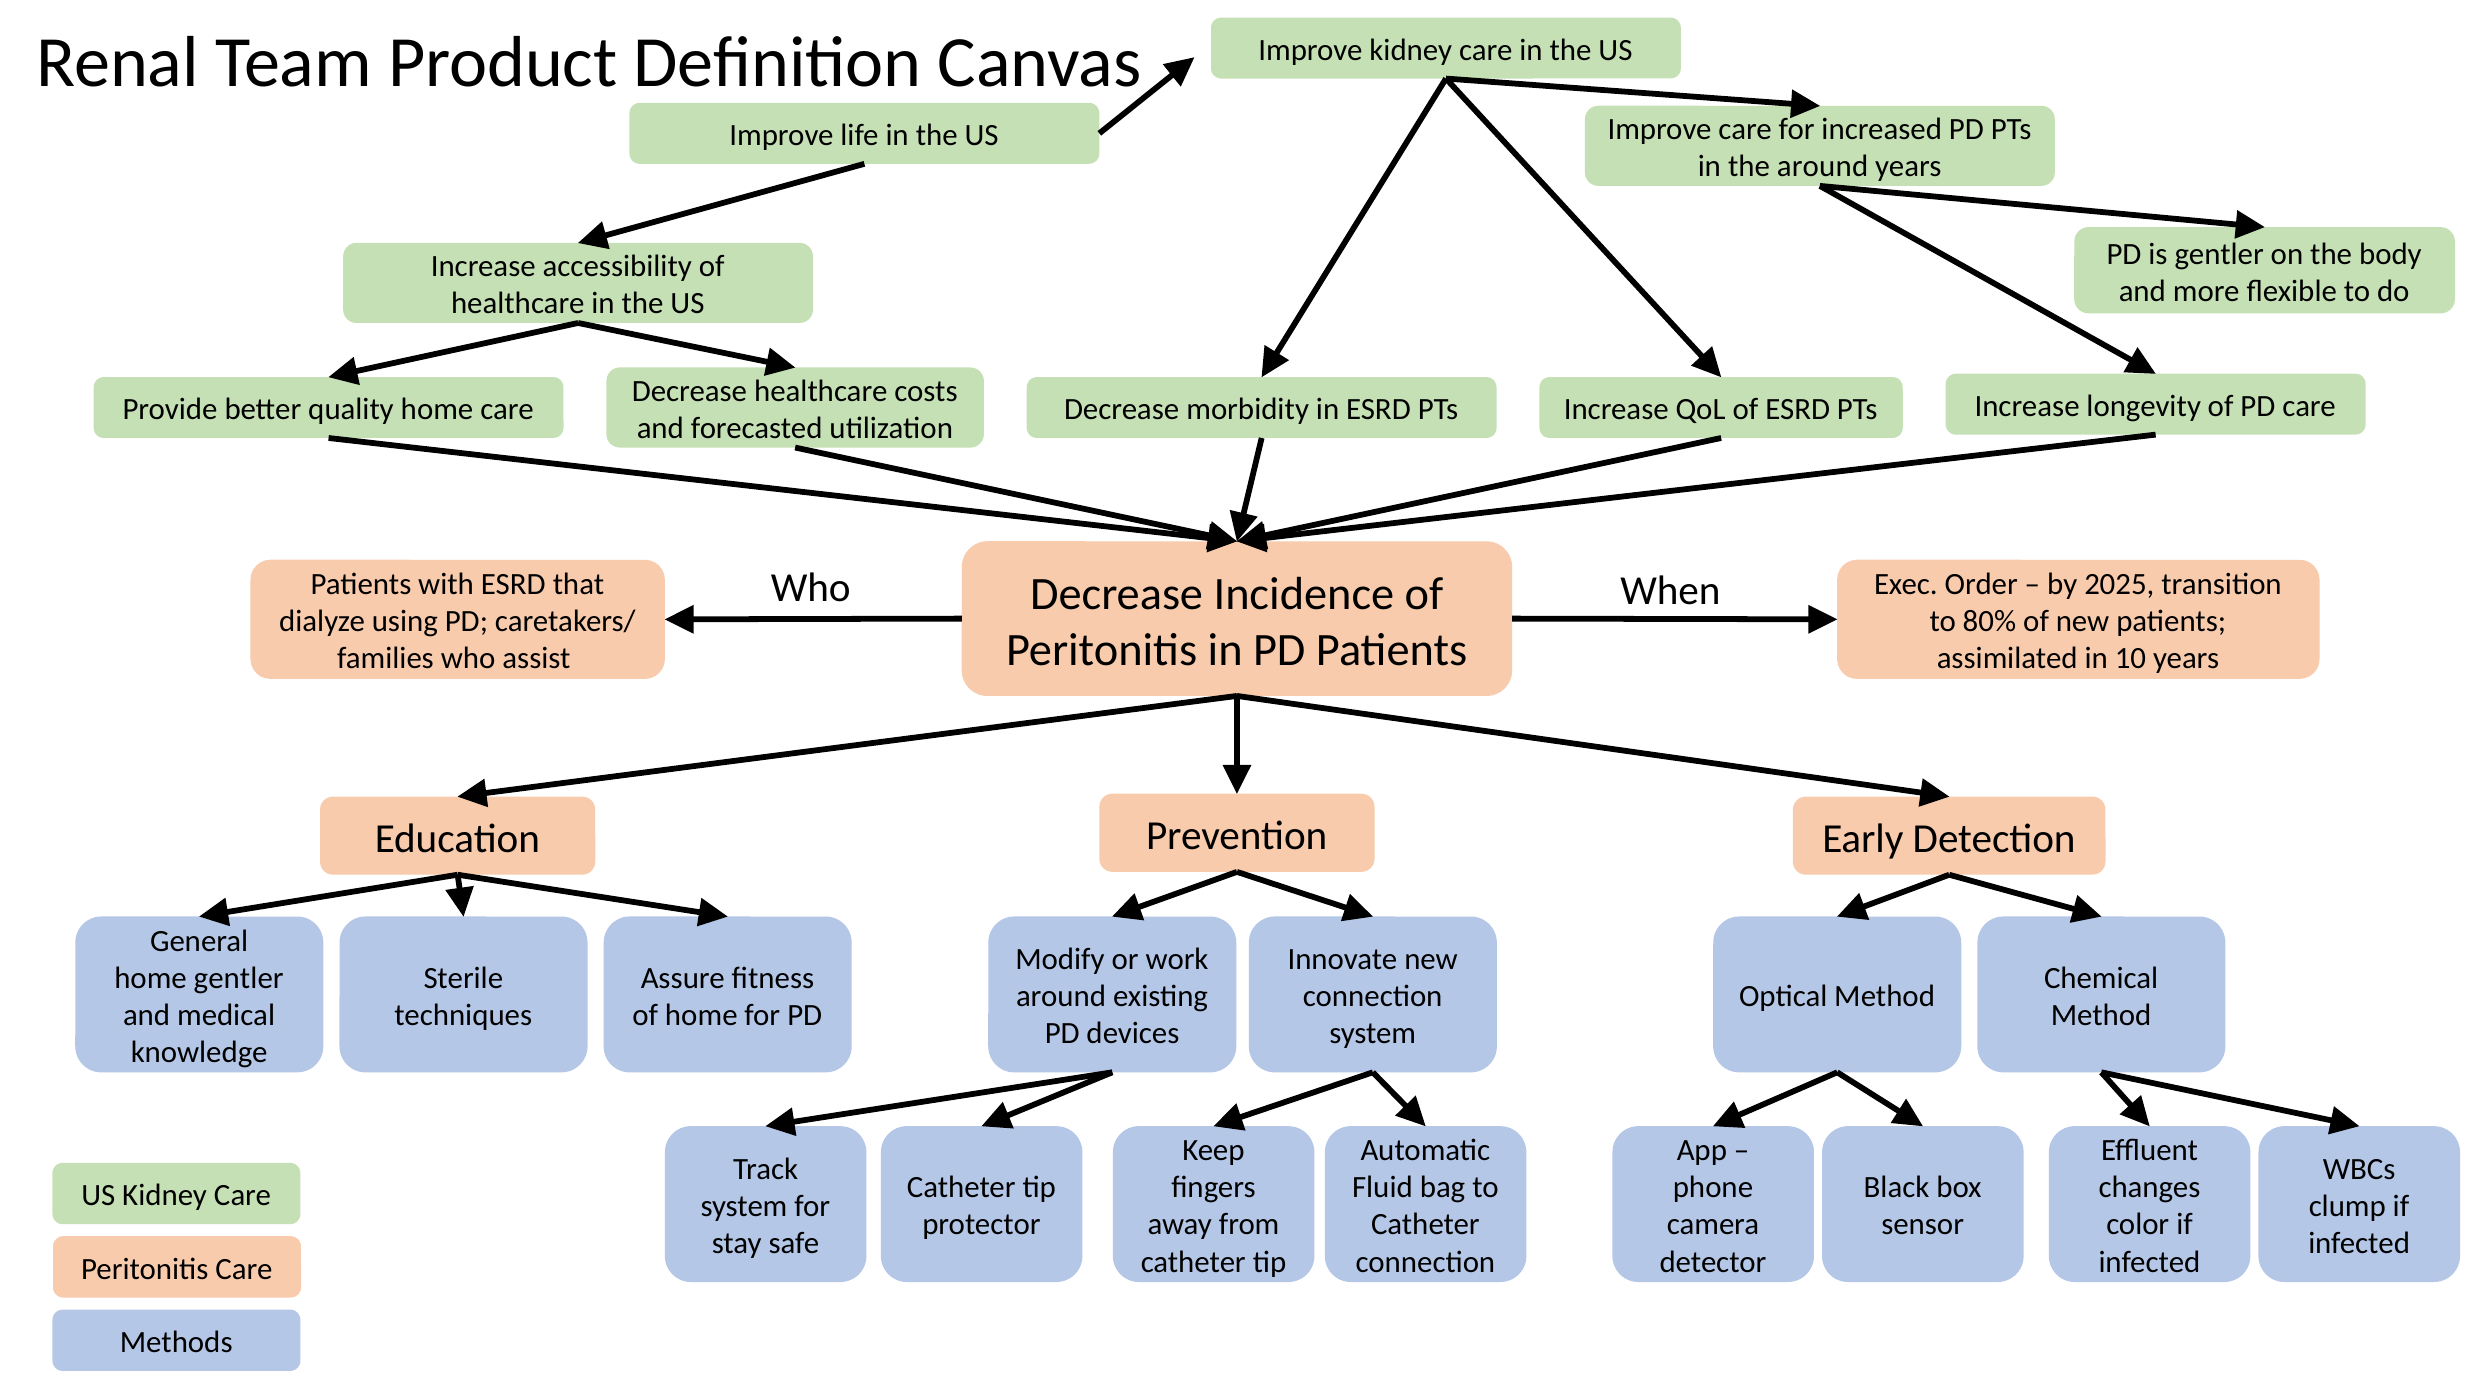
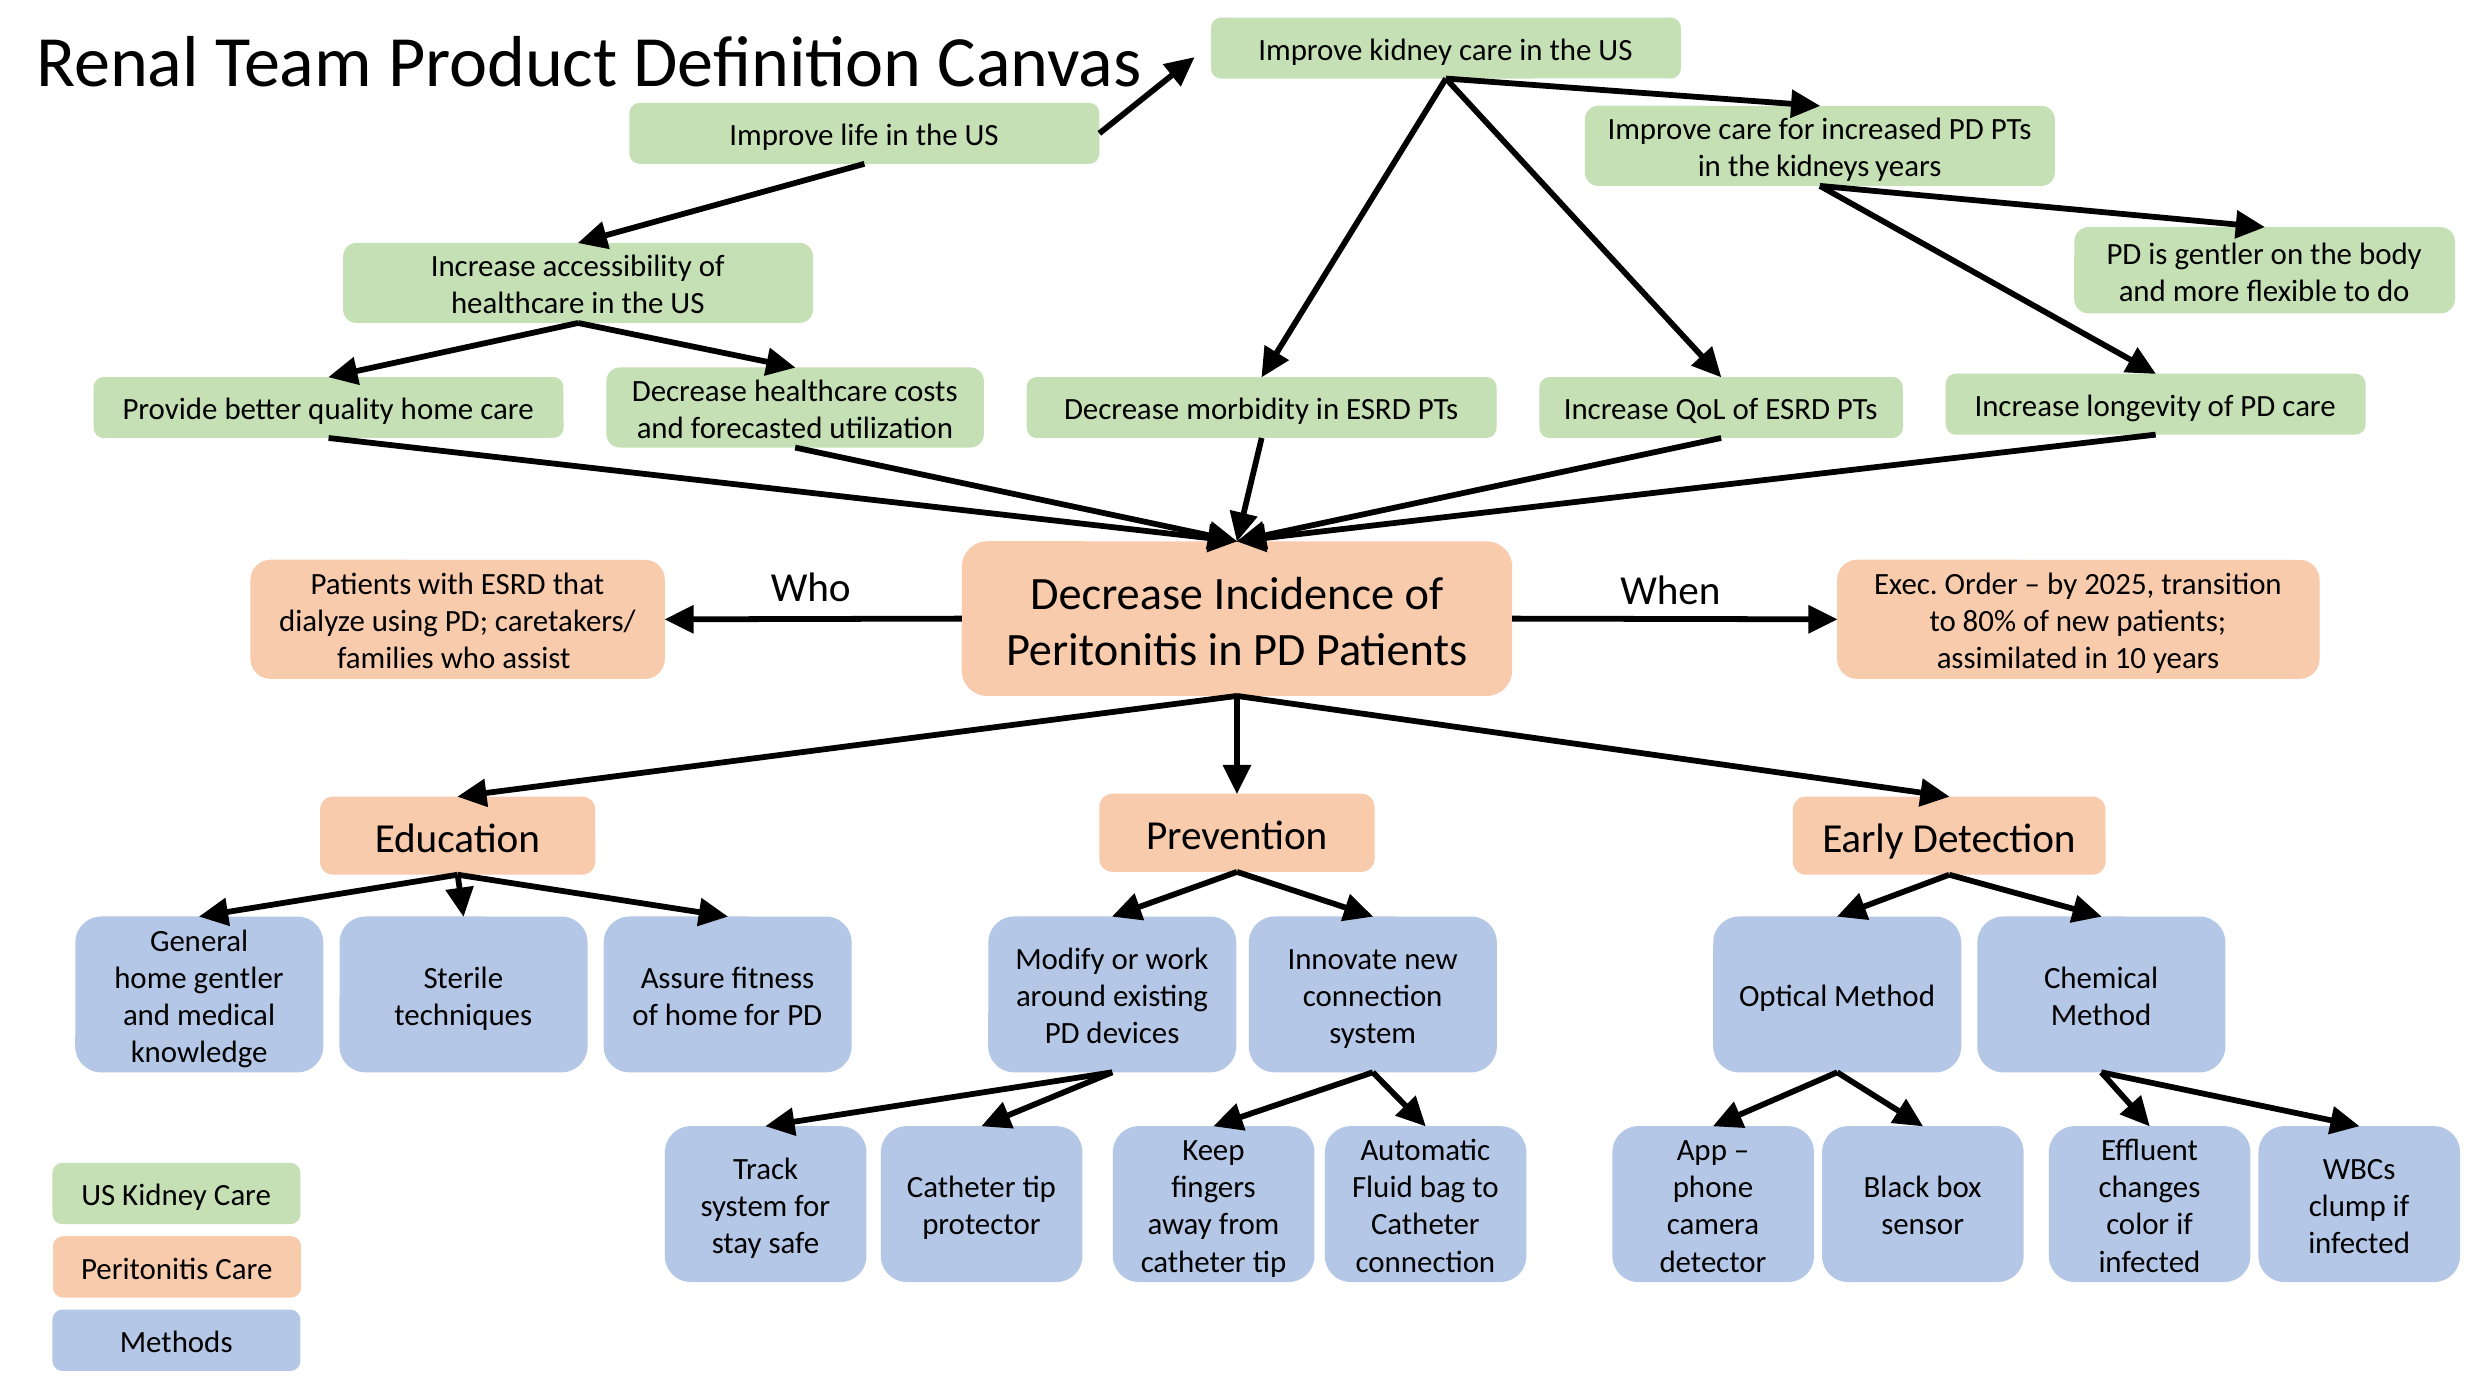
the around: around -> kidneys (1823, 166)
